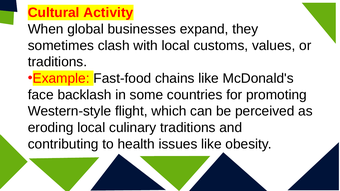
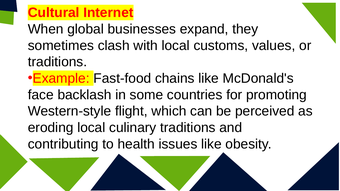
Activity: Activity -> Internet (108, 13)
